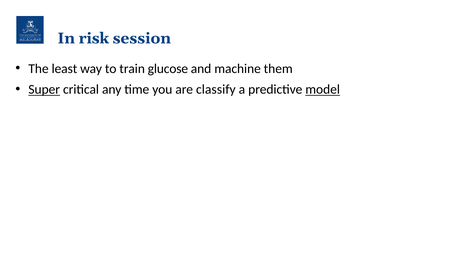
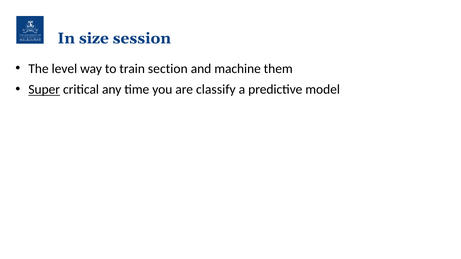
risk: risk -> size (94, 38)
least: least -> level (64, 69)
glucose: glucose -> section (168, 69)
model underline: present -> none (323, 90)
